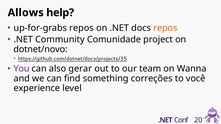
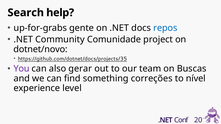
Allows: Allows -> Search (26, 13)
up-for-grabs repos: repos -> gente (82, 28)
repos colour: orange -> blue (165, 28)
Wanna: Wanna -> Buscas (192, 69)
você: você -> nível (196, 79)
